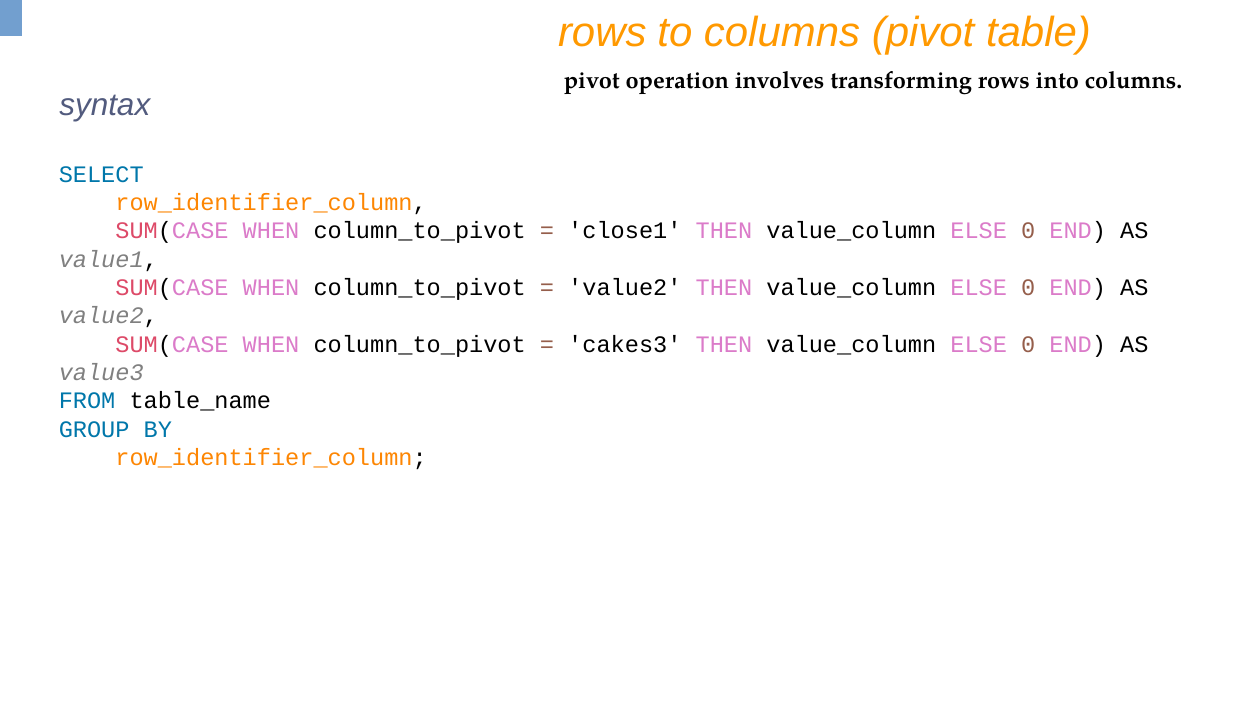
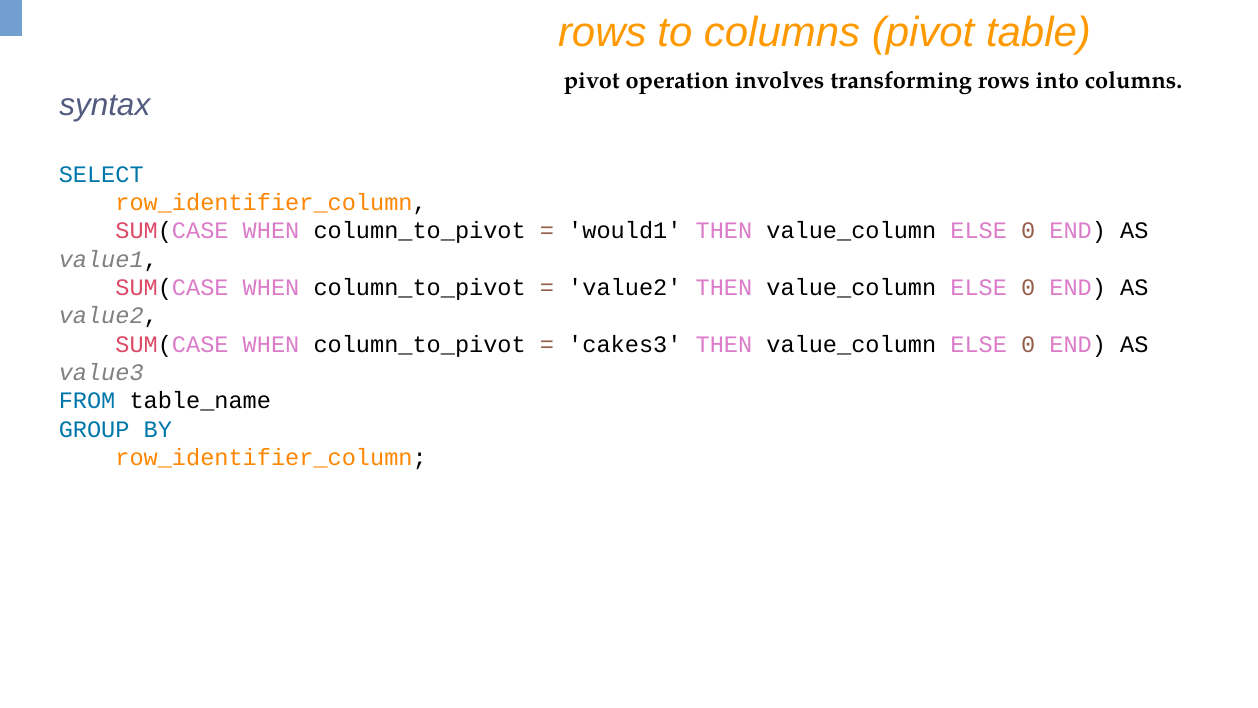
close1: close1 -> would1 (625, 231)
